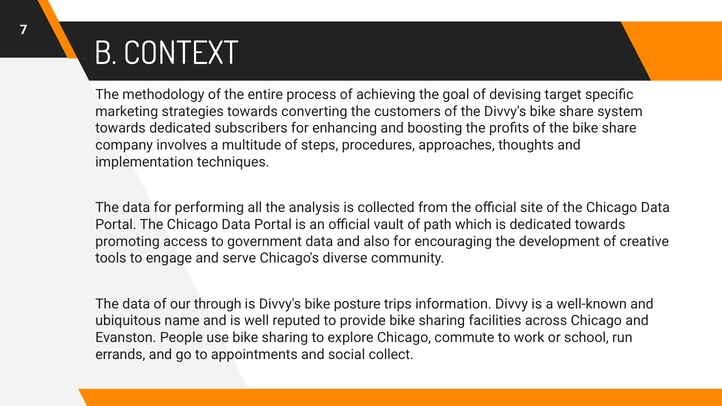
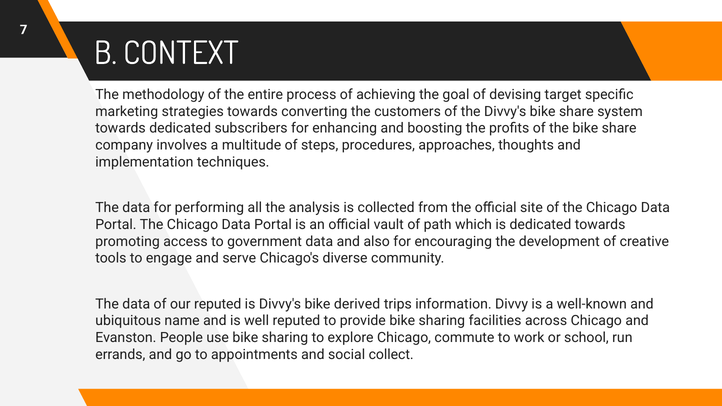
our through: through -> reputed (218, 304)
posture: posture -> derived (357, 304)
